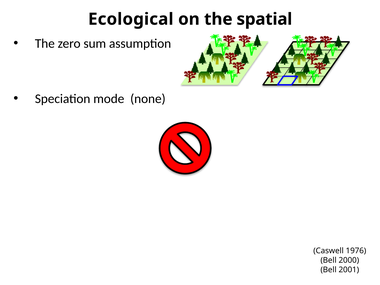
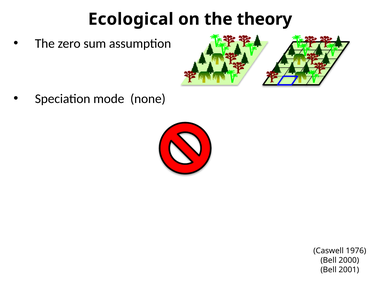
spatial: spatial -> theory (264, 19)
